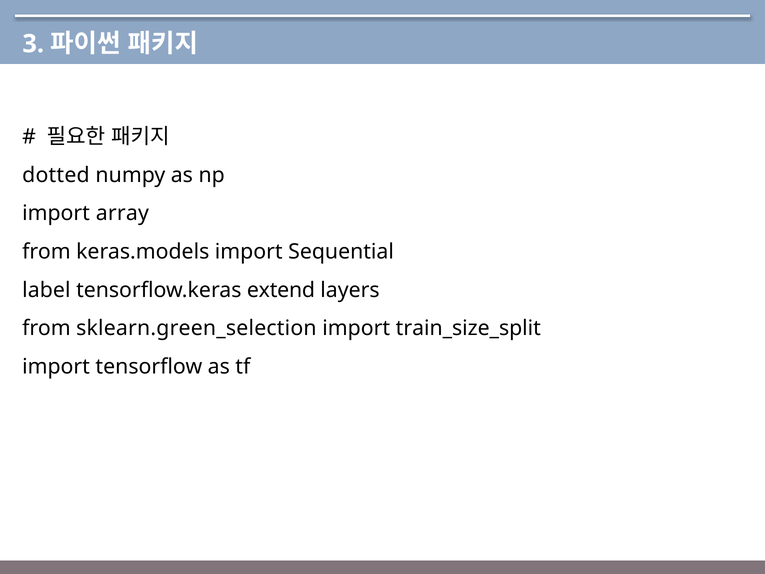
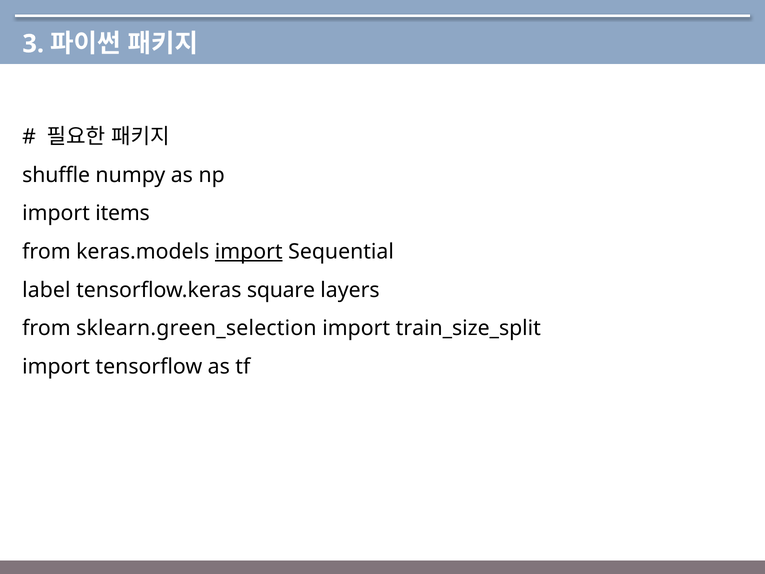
dotted: dotted -> shuffle (56, 175)
array: array -> items (123, 213)
import underline: none -> present (249, 252)
extend: extend -> square (281, 290)
